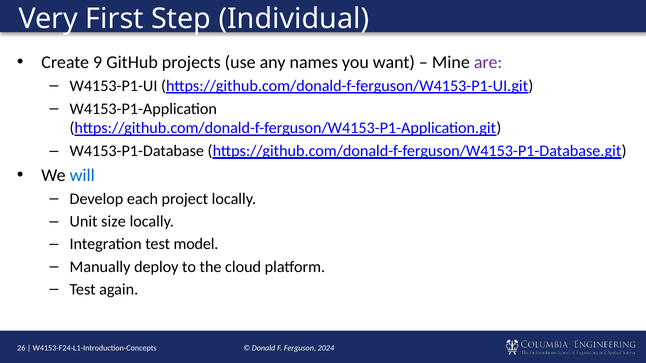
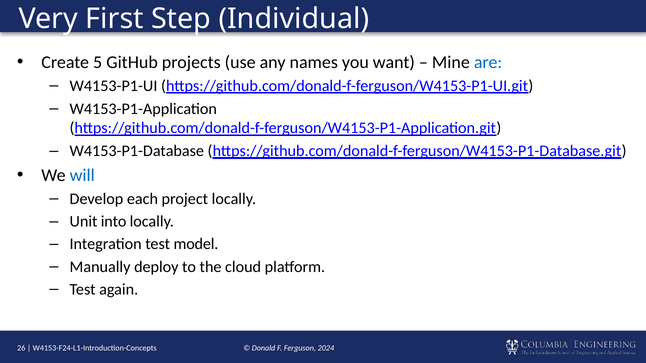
9: 9 -> 5 (98, 62)
are colour: purple -> blue (488, 62)
size: size -> into (114, 222)
